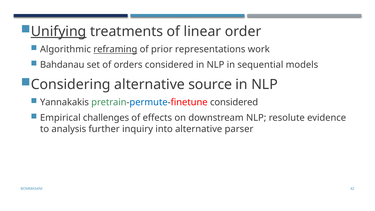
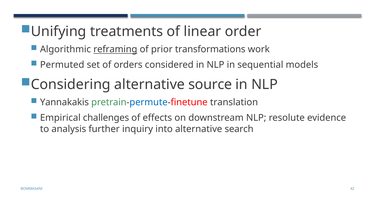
Unifying underline: present -> none (59, 31)
representations: representations -> transformations (210, 49)
Bahdanau: Bahdanau -> Permuted (62, 65)
pretrain-permute-finetune considered: considered -> translation (234, 102)
parser: parser -> search (239, 129)
